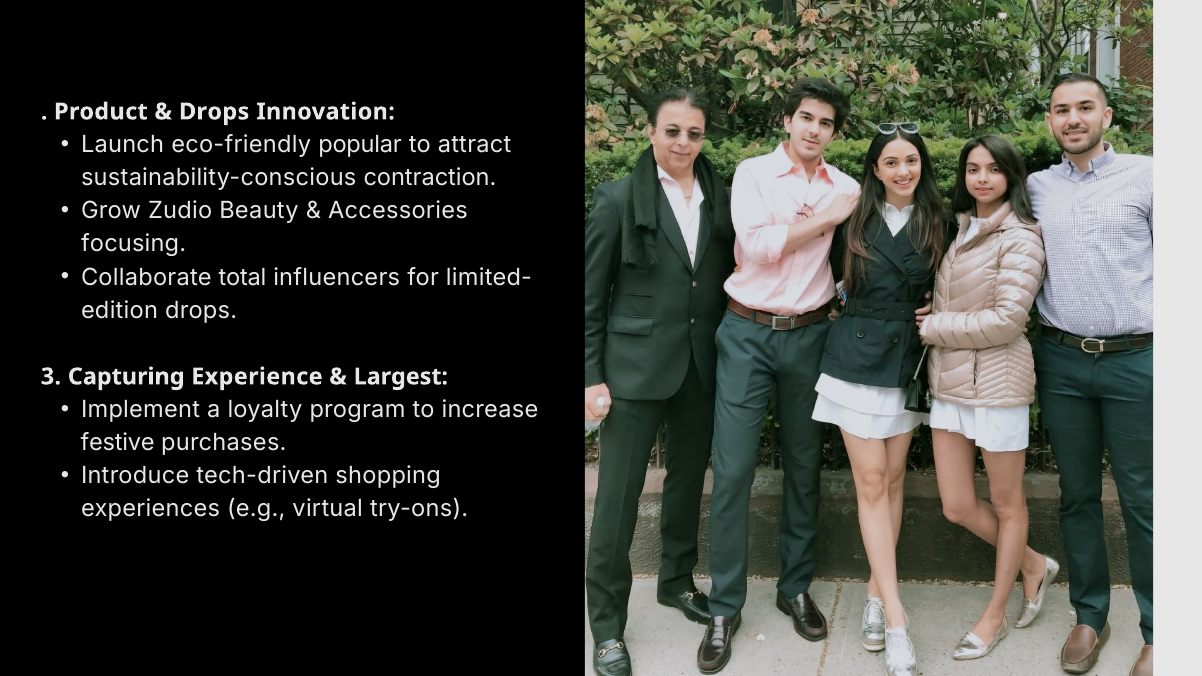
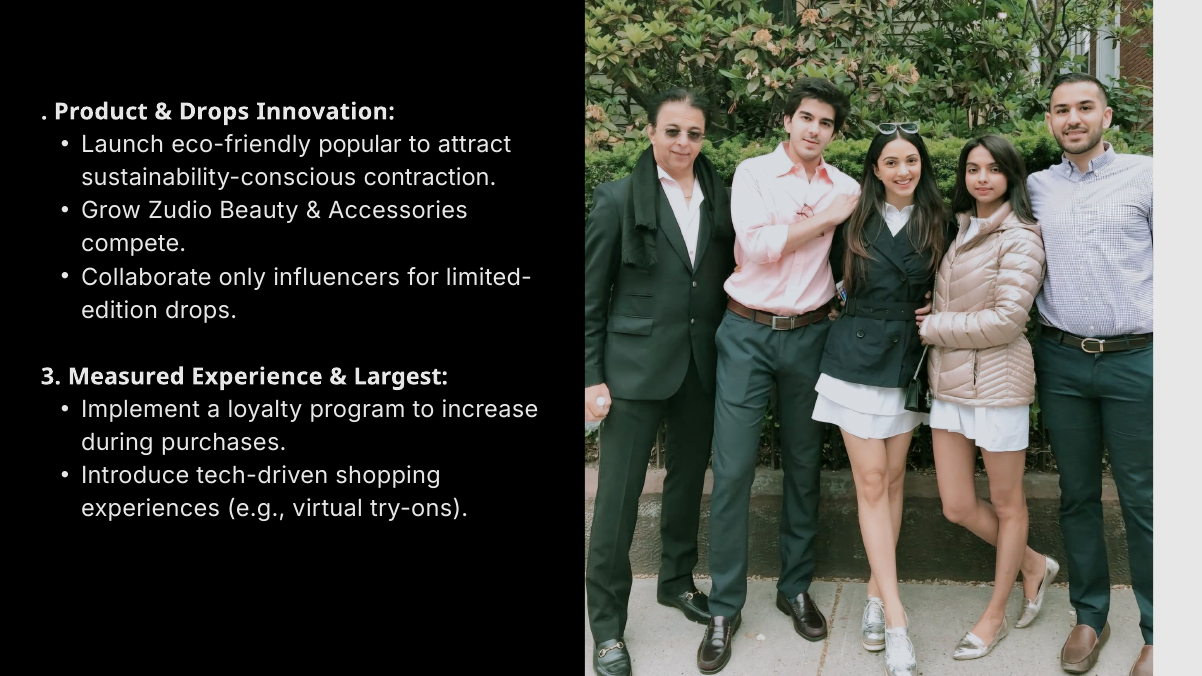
focusing: focusing -> compete (134, 244)
total: total -> only (242, 277)
Capturing: Capturing -> Measured (126, 377)
festive: festive -> during (117, 443)
